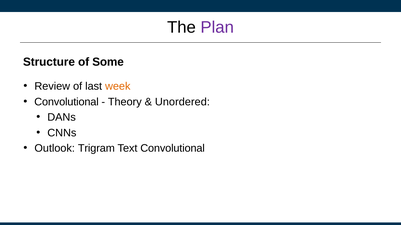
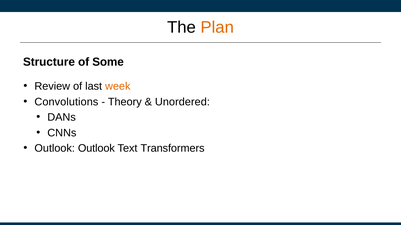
Plan colour: purple -> orange (217, 27)
Convolutional: Convolutional -> Convolutions (66, 102)
Outlook Trigram: Trigram -> Outlook (96, 149)
Text Convolutional: Convolutional -> Transformers (173, 149)
